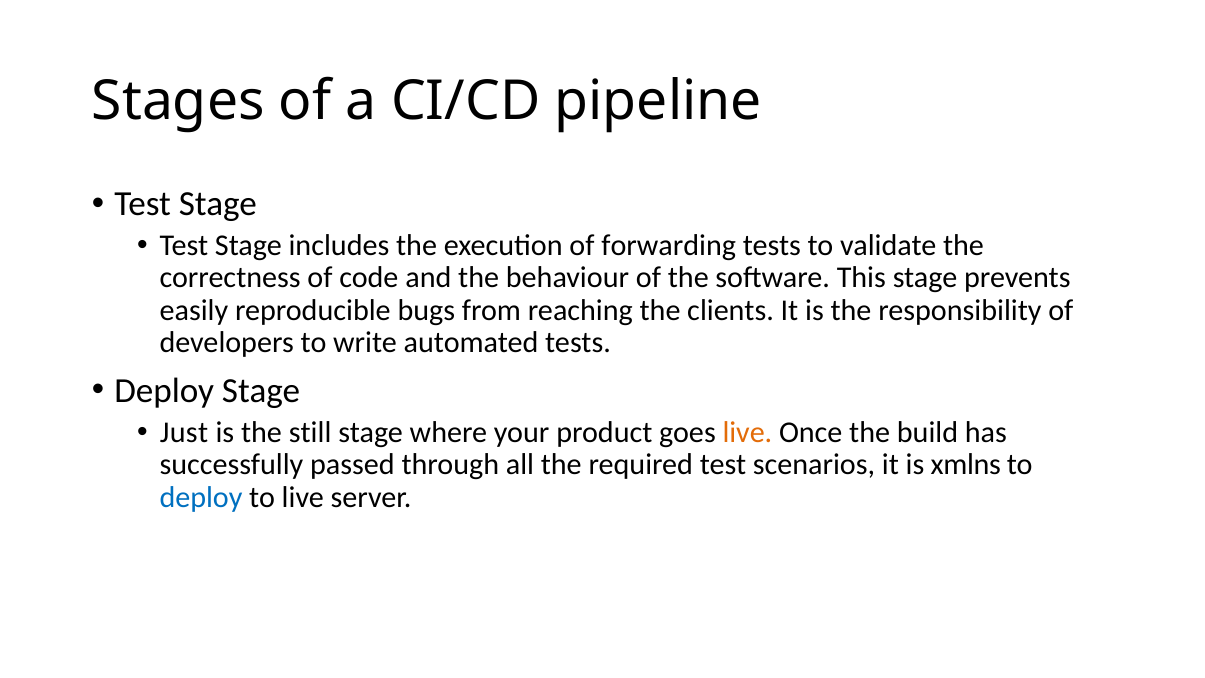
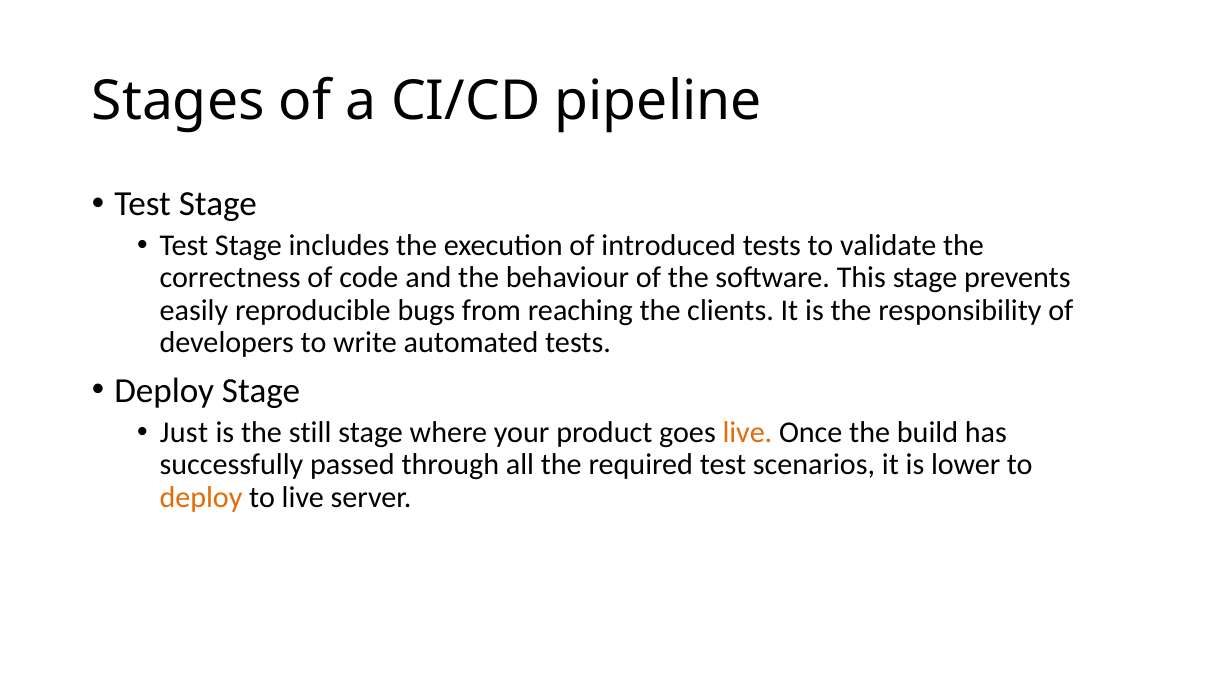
forwarding: forwarding -> introduced (669, 245)
xmlns: xmlns -> lower (966, 465)
deploy colour: blue -> orange (201, 497)
